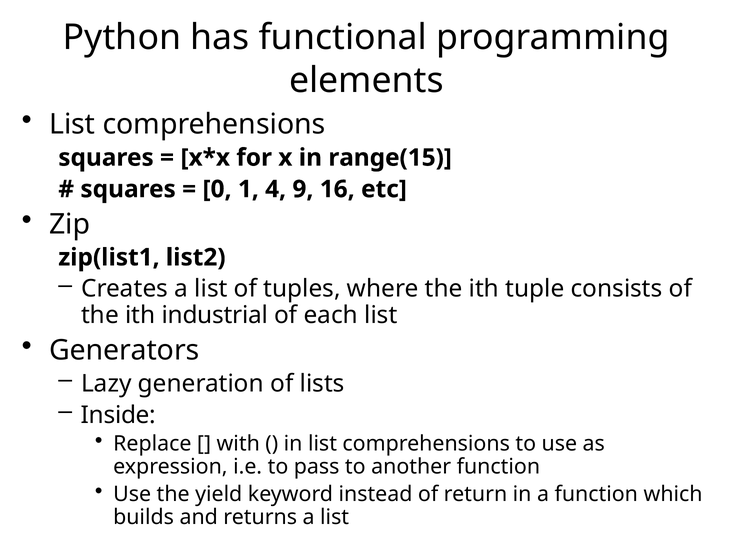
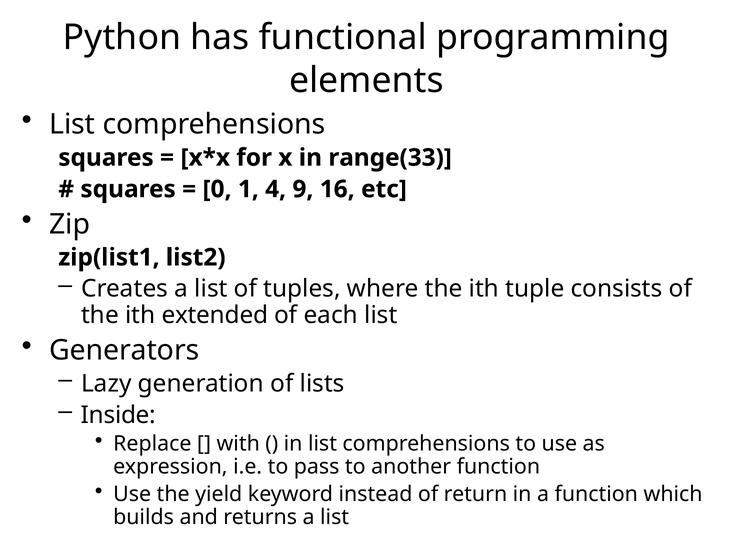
range(15: range(15 -> range(33 (390, 158)
industrial: industrial -> extended (215, 315)
